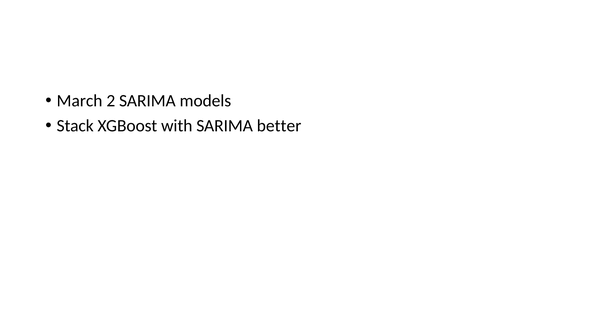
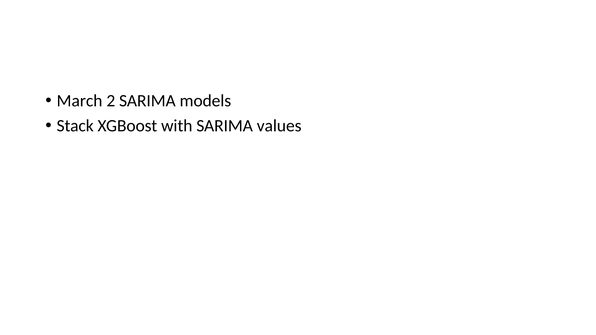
better: better -> values (279, 126)
